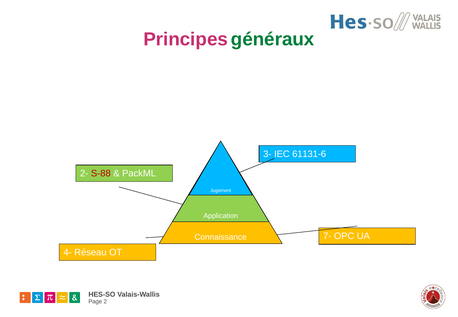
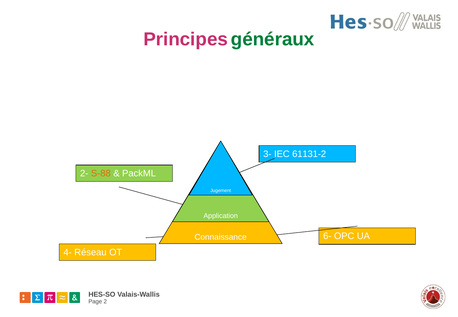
61131-6: 61131-6 -> 61131-2 (309, 154)
S-88 colour: red -> orange (101, 173)
7-: 7- -> 6- (327, 236)
